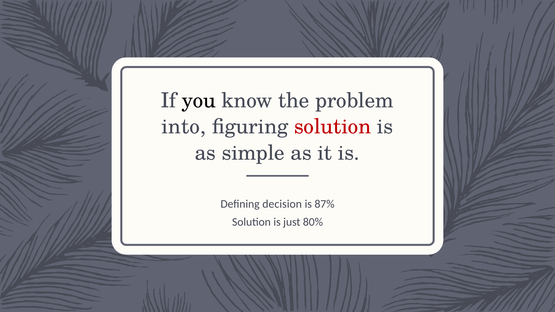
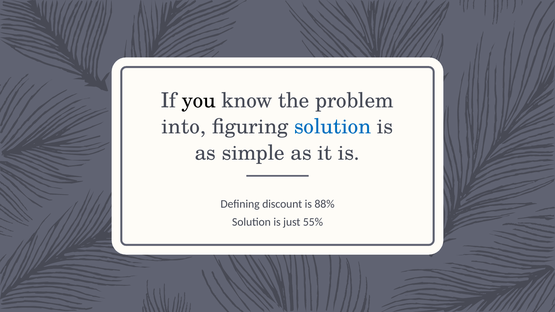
solution colour: red -> blue (333, 127)
decision: decision -> discount (282, 204)
87%: 87% -> 88% (325, 204)
80%: 80% -> 55% (313, 222)
